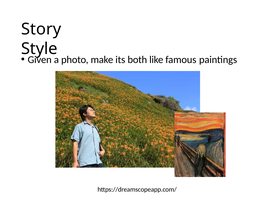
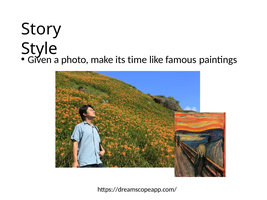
both: both -> time (137, 60)
